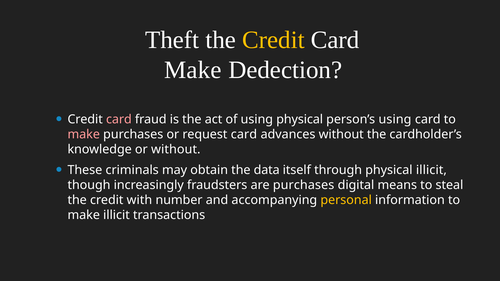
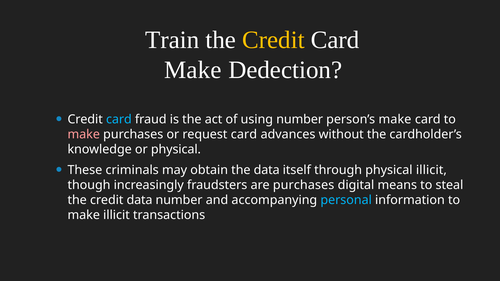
Theft: Theft -> Train (172, 40)
card colour: pink -> light blue (119, 120)
using physical: physical -> number (300, 120)
person’s using: using -> make (395, 120)
or without: without -> physical (176, 150)
credit with: with -> data (140, 200)
personal colour: yellow -> light blue (346, 200)
